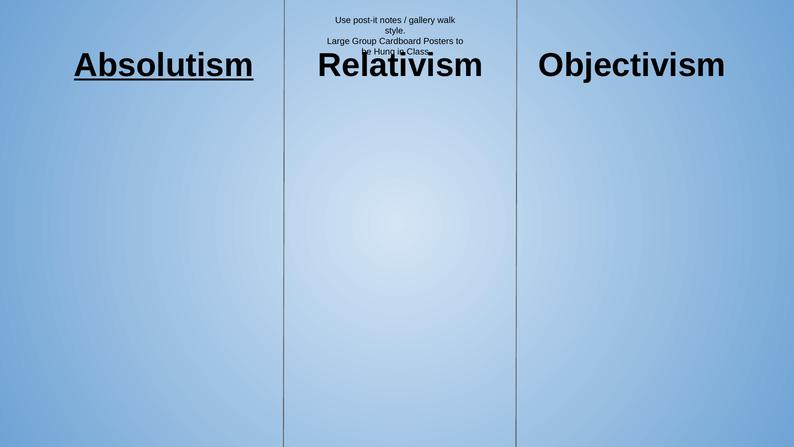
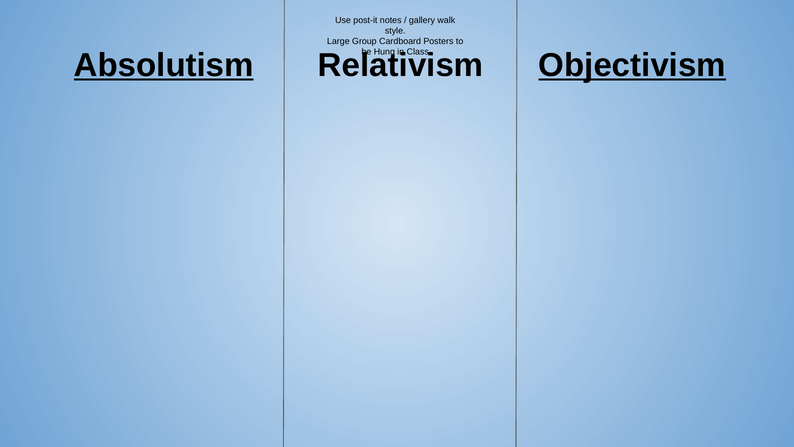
Objectivism underline: none -> present (632, 65)
